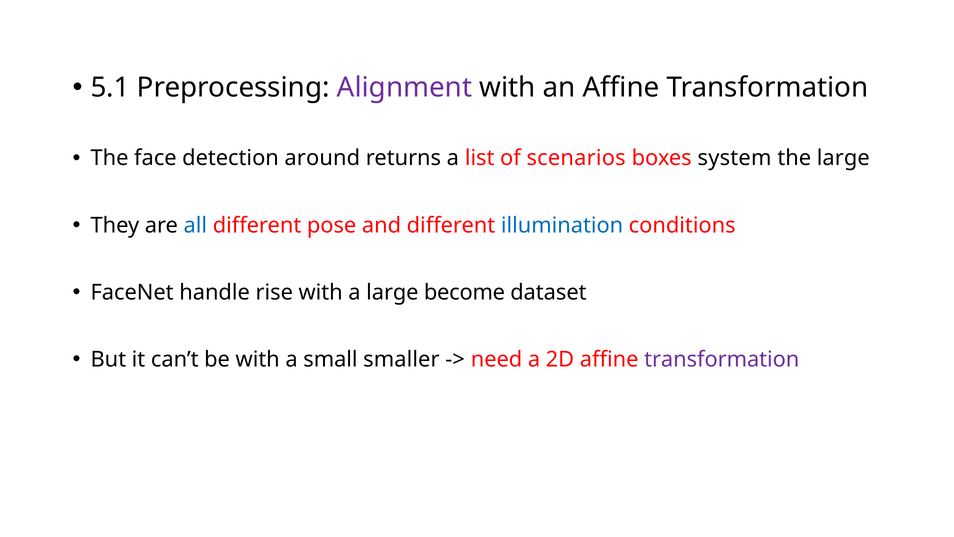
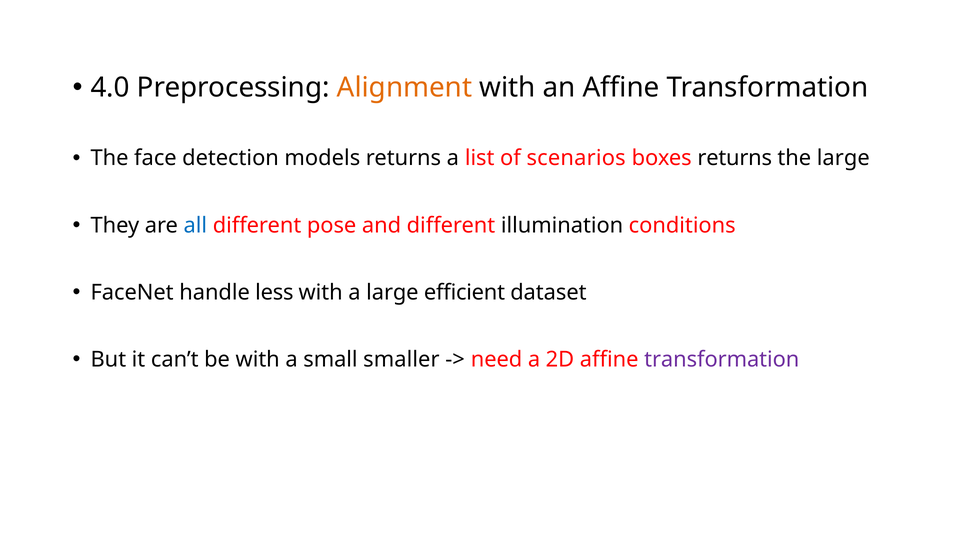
5.1: 5.1 -> 4.0 (110, 88)
Alignment colour: purple -> orange (404, 88)
around: around -> models (322, 158)
boxes system: system -> returns (735, 158)
illumination colour: blue -> black (562, 225)
rise: rise -> less (274, 292)
become: become -> efficient (464, 292)
